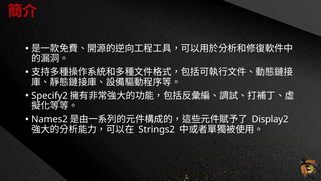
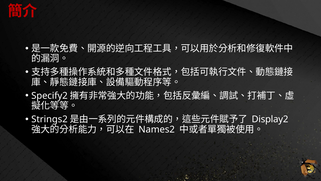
Names2: Names2 -> Strings2 (49, 119)
Strings2: Strings2 -> Names2 (157, 129)
